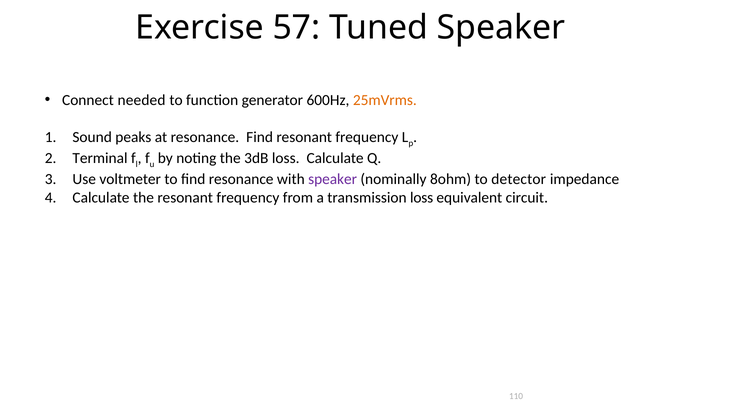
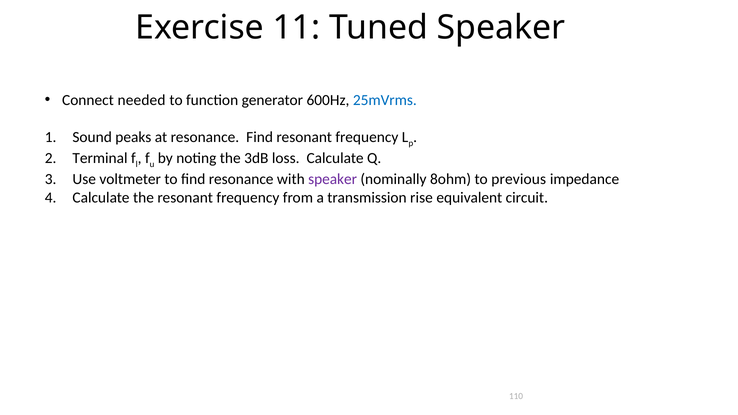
57: 57 -> 11 (296, 28)
25mVrms colour: orange -> blue (385, 100)
detector: detector -> previous (519, 179)
transmission loss: loss -> rise (421, 198)
